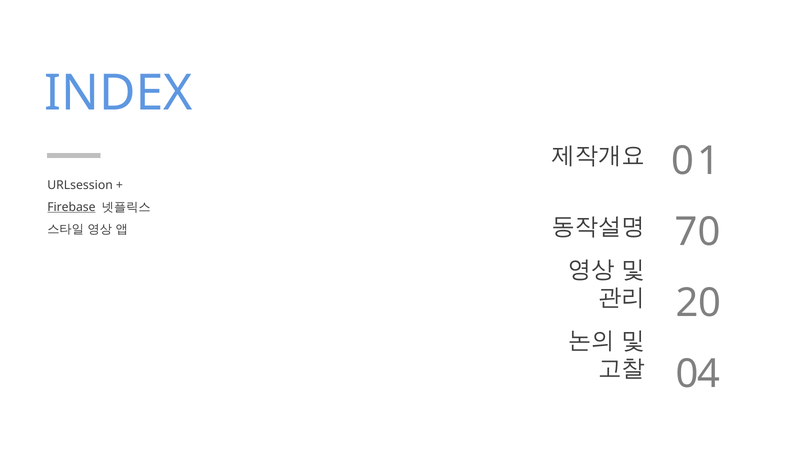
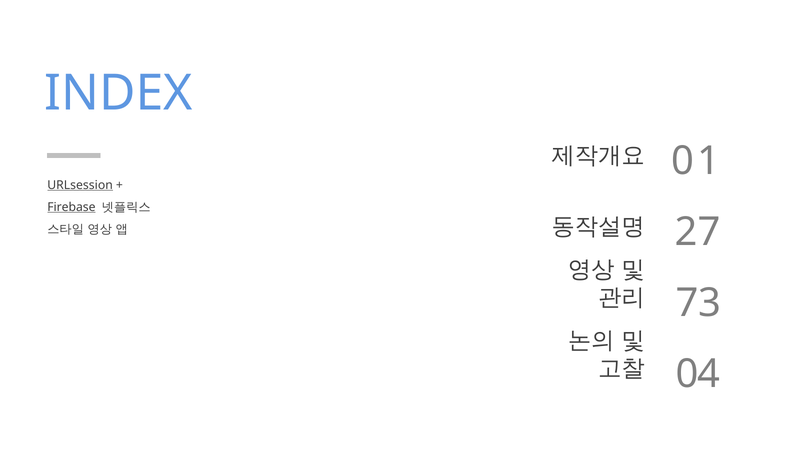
URLsession underline: none -> present (80, 185)
70: 70 -> 27 (698, 232)
20: 20 -> 73 (698, 303)
